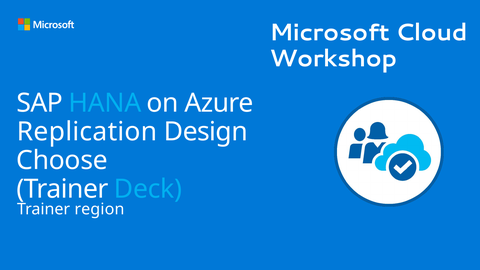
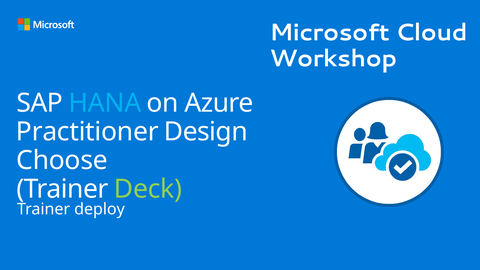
Replication: Replication -> Practitioner (87, 132)
Deck colour: light blue -> light green (148, 189)
region: region -> deploy (100, 209)
